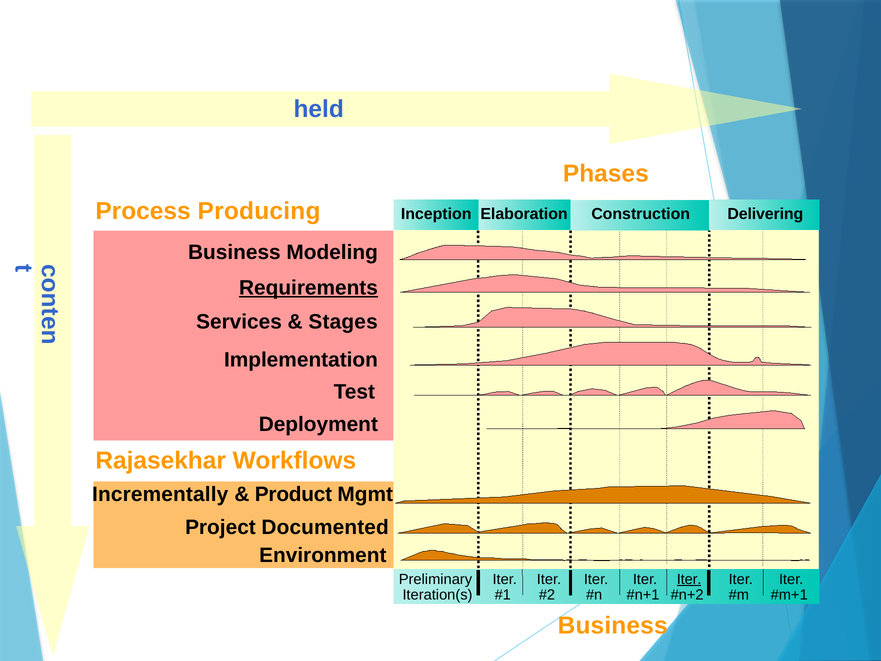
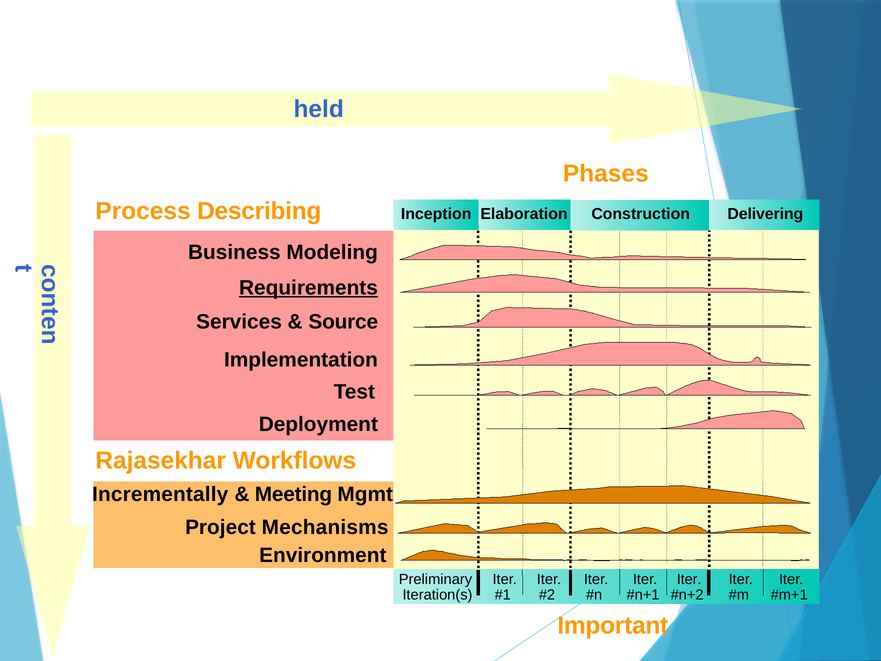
Producing: Producing -> Describing (259, 211)
Stages: Stages -> Source (343, 322)
Product: Product -> Meeting (293, 494)
Documented: Documented -> Mechanisms (325, 527)
Iter underline: present -> none (689, 579)
Business: Business -> Important (613, 625)
